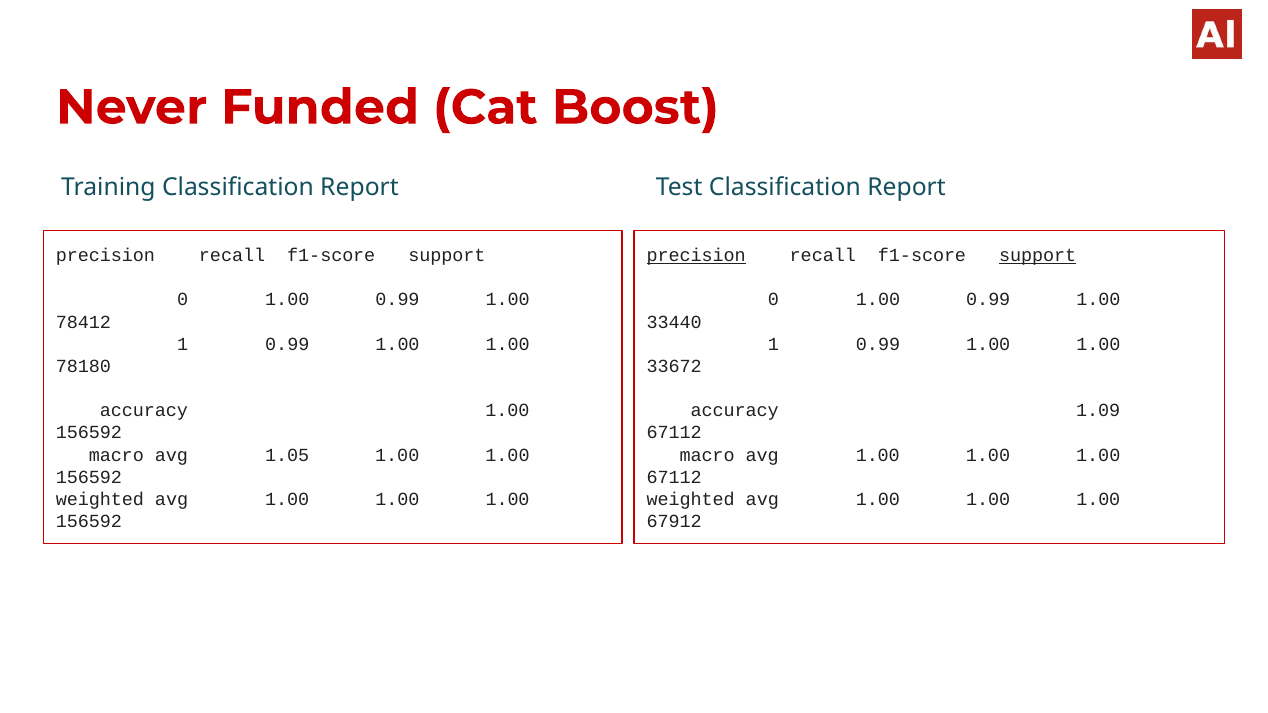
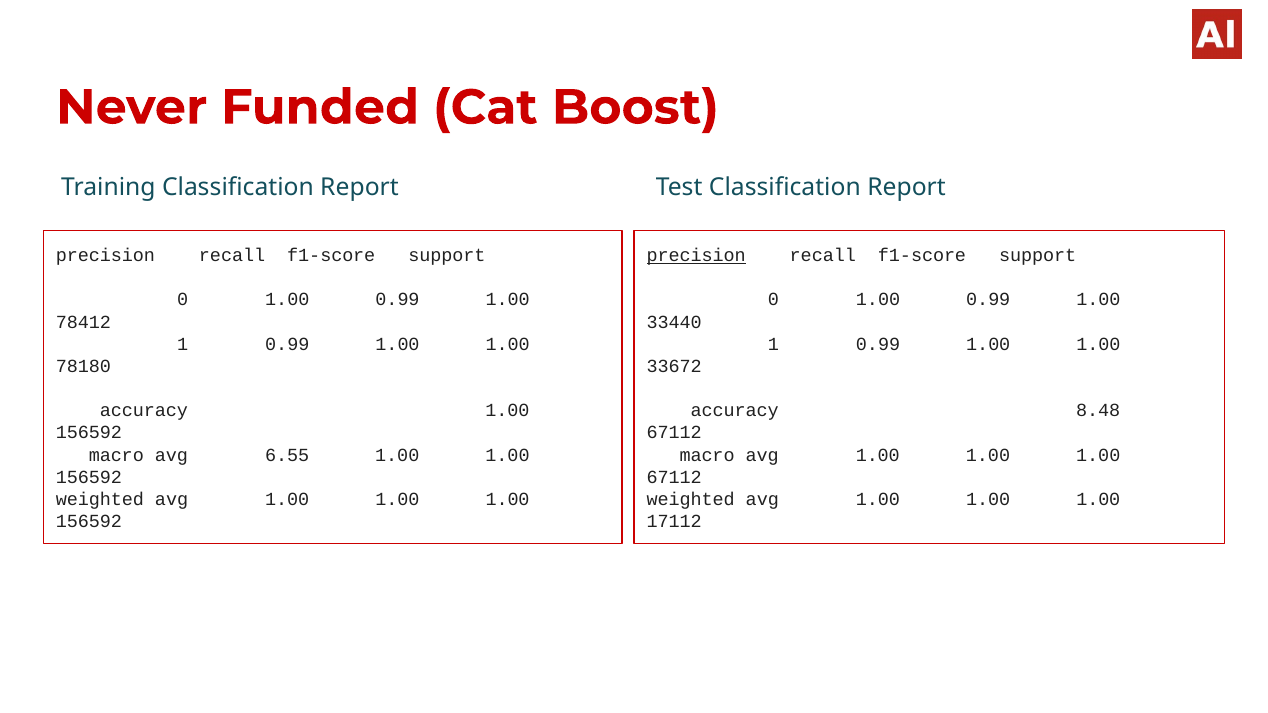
support underline: present -> none (1038, 256)
1.09: 1.09 -> 8.48 (1098, 411)
1.05: 1.05 -> 6.55 (287, 455)
67912: 67912 -> 17112 (674, 522)
